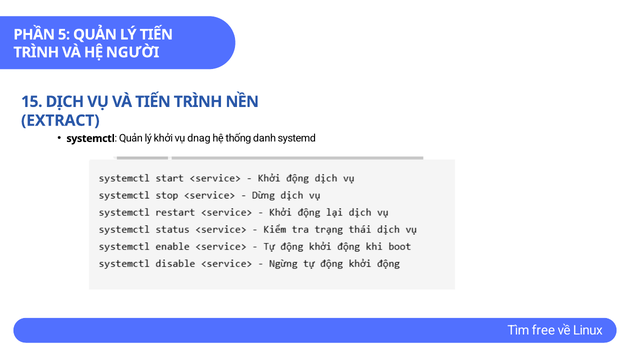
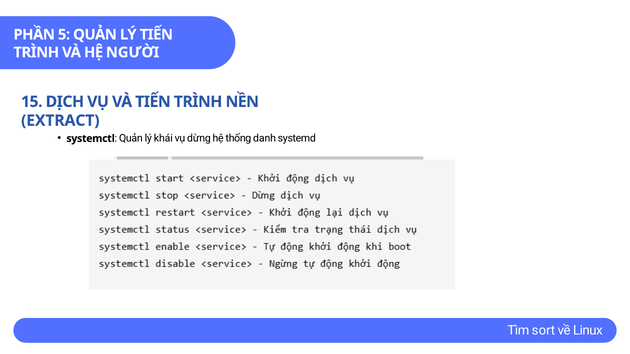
khởi: khởi -> khái (163, 139)
dnag: dnag -> dừng (199, 139)
free: free -> sort (543, 331)
